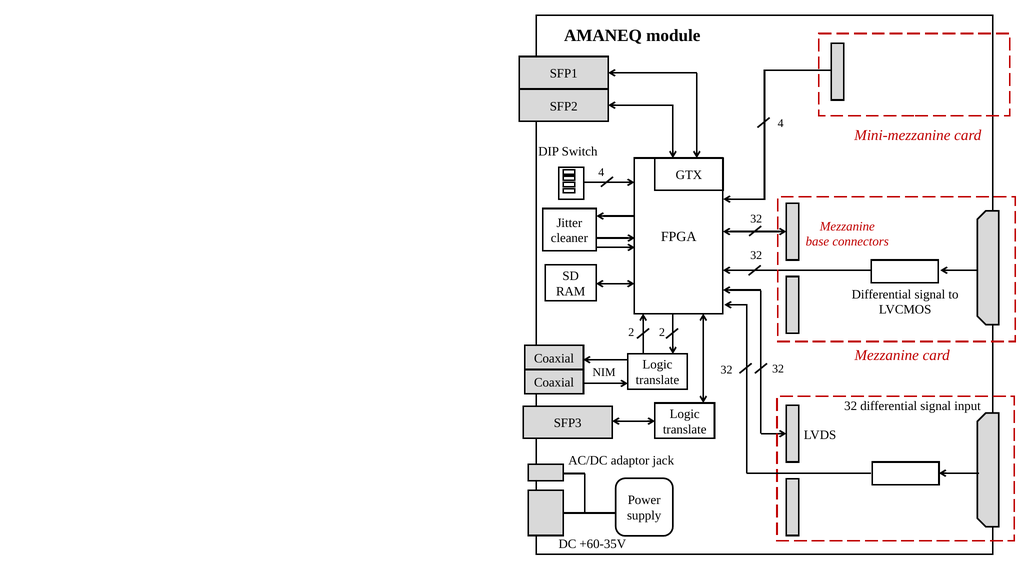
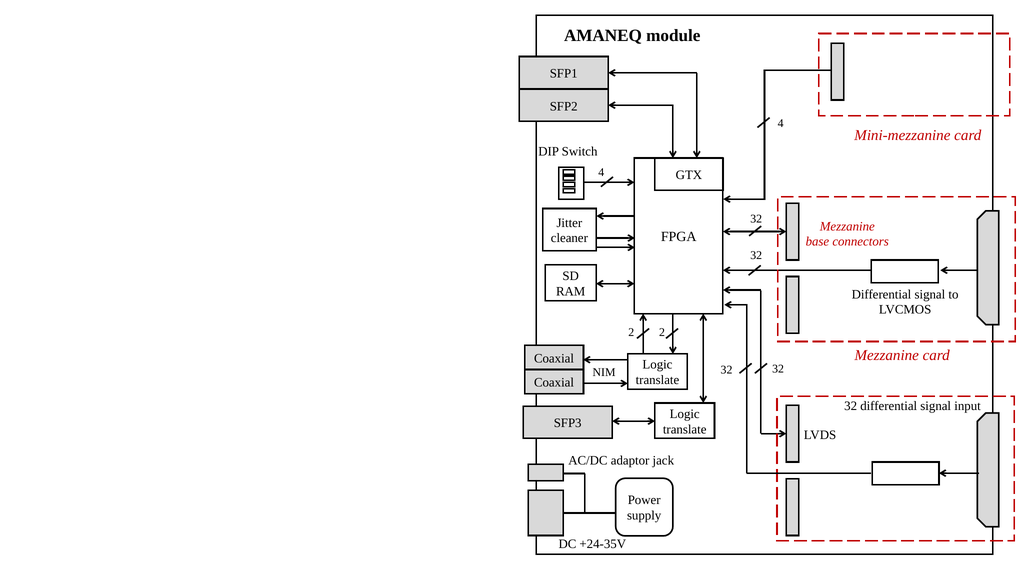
+60-35V: +60-35V -> +24-35V (603, 544)
